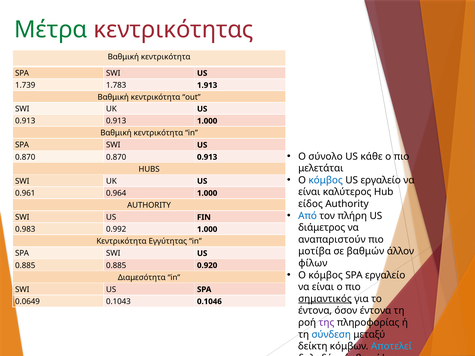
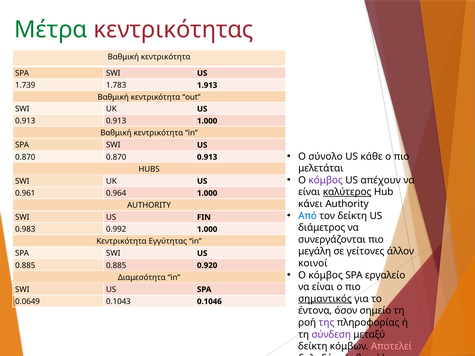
κόμβος colour: blue -> purple (326, 180)
US εργαλείο: εργαλείο -> απέχουν (381, 180)
καλύτερος underline: none -> present (347, 192)
είδος: είδος -> κάνει (310, 204)
τον πλήρη: πλήρη -> δείκτη (352, 216)
αναπαριστούν: αναπαριστούν -> συνεργάζονται (332, 240)
μοτίβα: μοτίβα -> μεγάλη (315, 252)
βαθμών: βαθμών -> γείτονες (365, 252)
φίλων: φίλων -> κοινοί (313, 263)
όσον έντονα: έντονα -> σημείο (375, 311)
σύνδεση colour: blue -> purple (331, 335)
Αποτελεί colour: light blue -> pink (391, 347)
